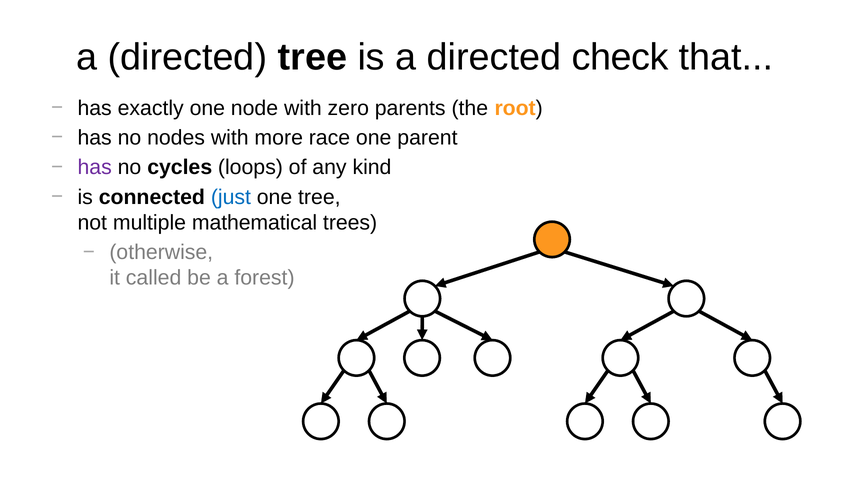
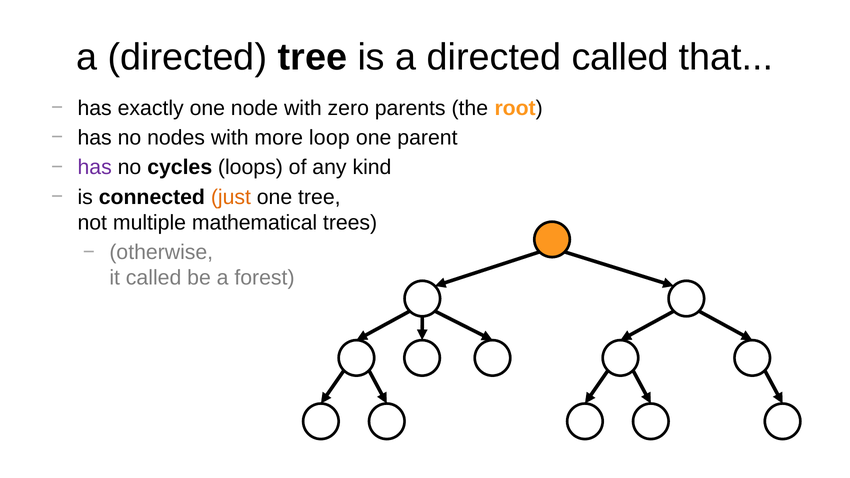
directed check: check -> called (620, 57)
race: race -> loop (329, 138)
just colour: blue -> orange (231, 197)
